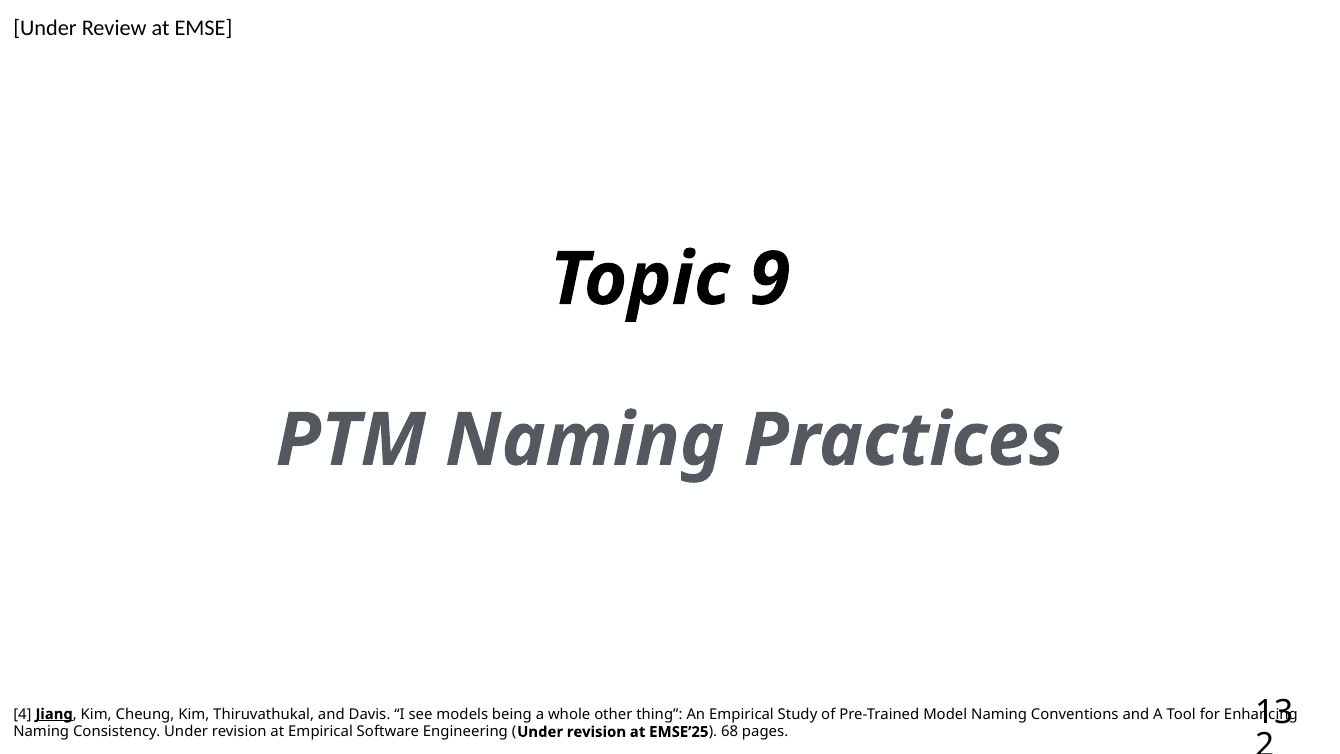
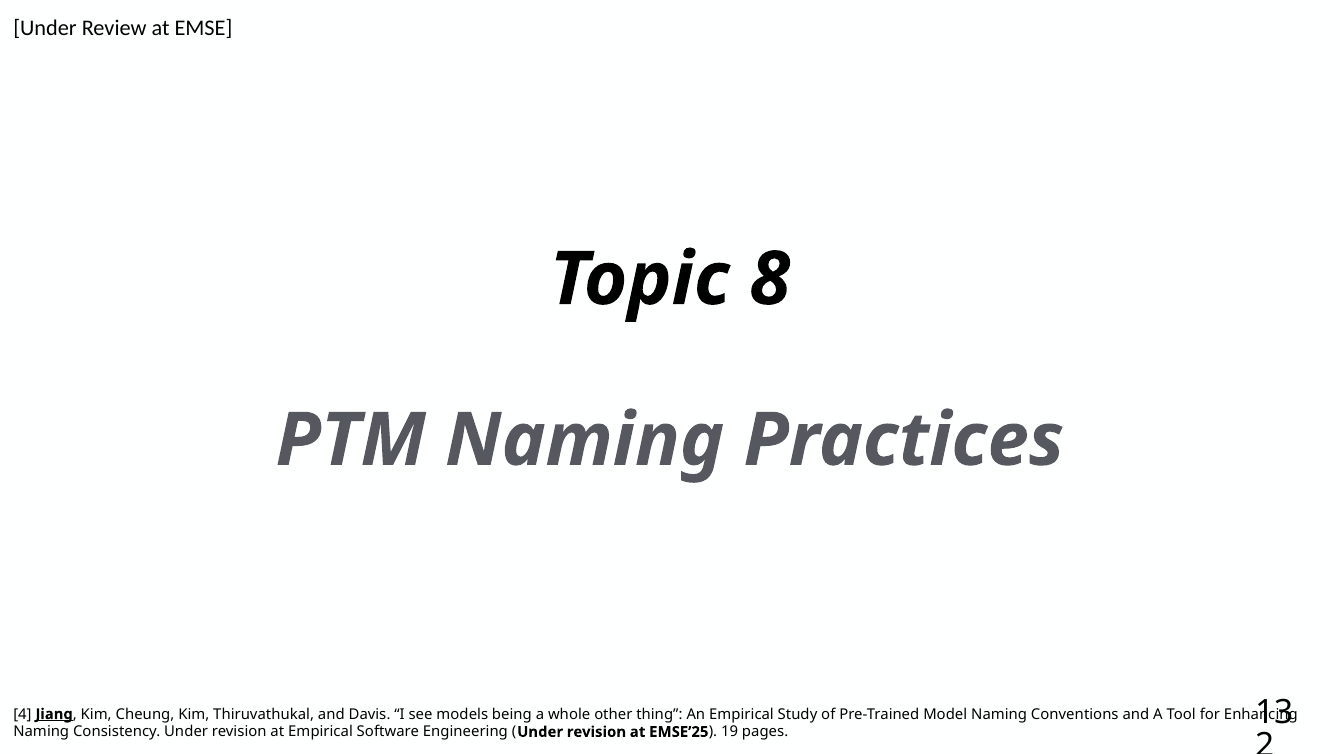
9: 9 -> 8 (770, 279)
68: 68 -> 19 (730, 732)
